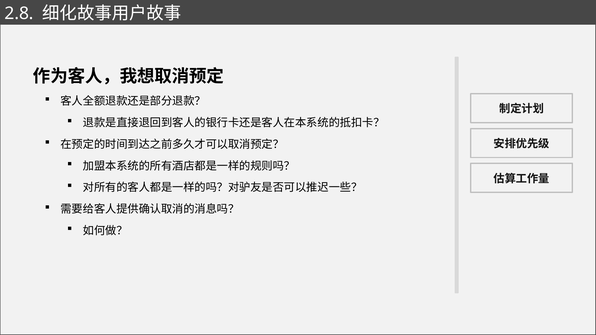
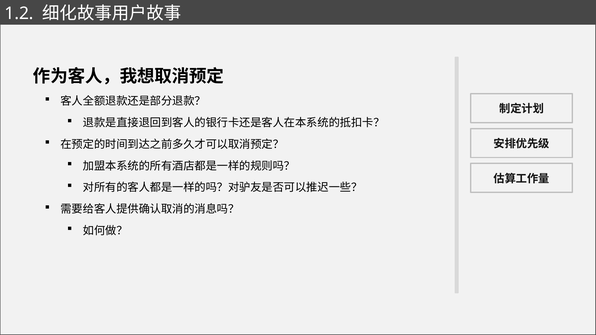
2.8: 2.8 -> 1.2 (19, 13)
